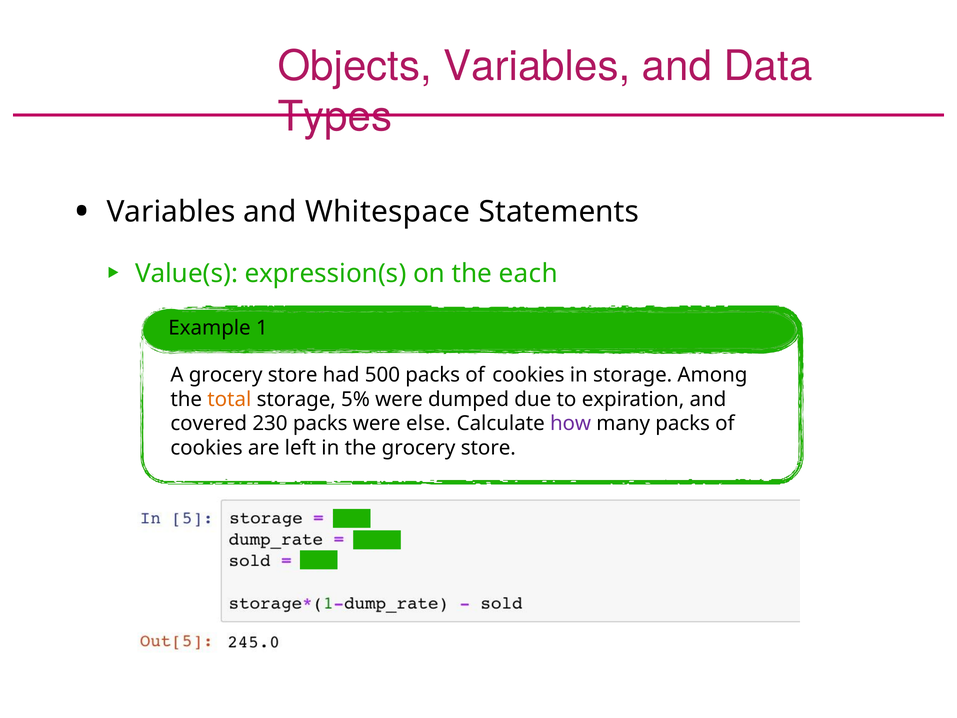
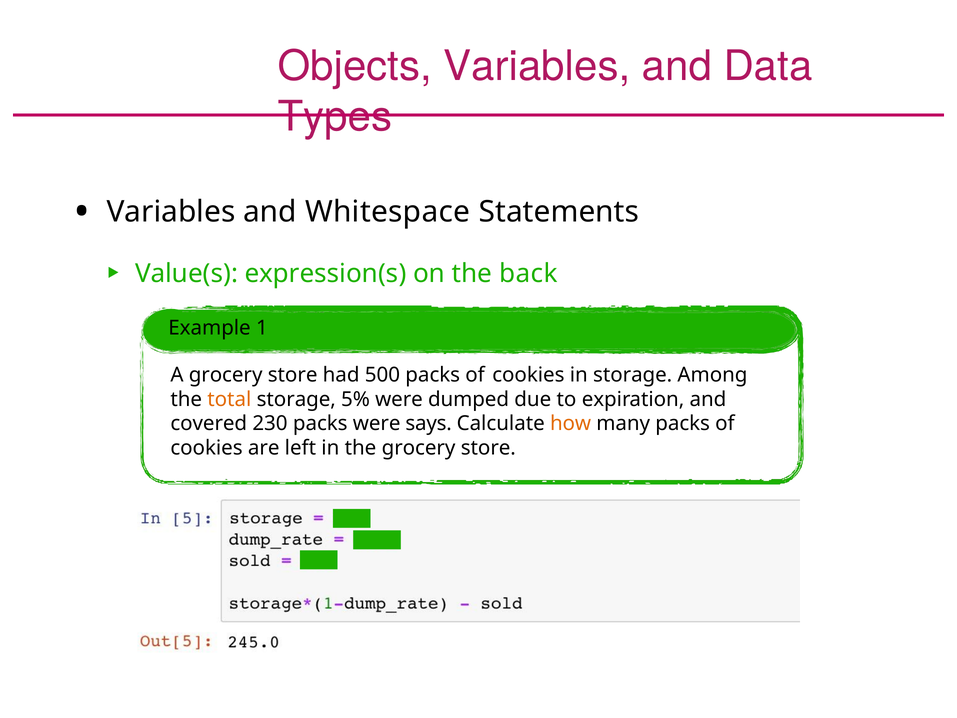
each: each -> back (528, 274)
else: else -> says (429, 423)
how colour: purple -> orange (571, 423)
